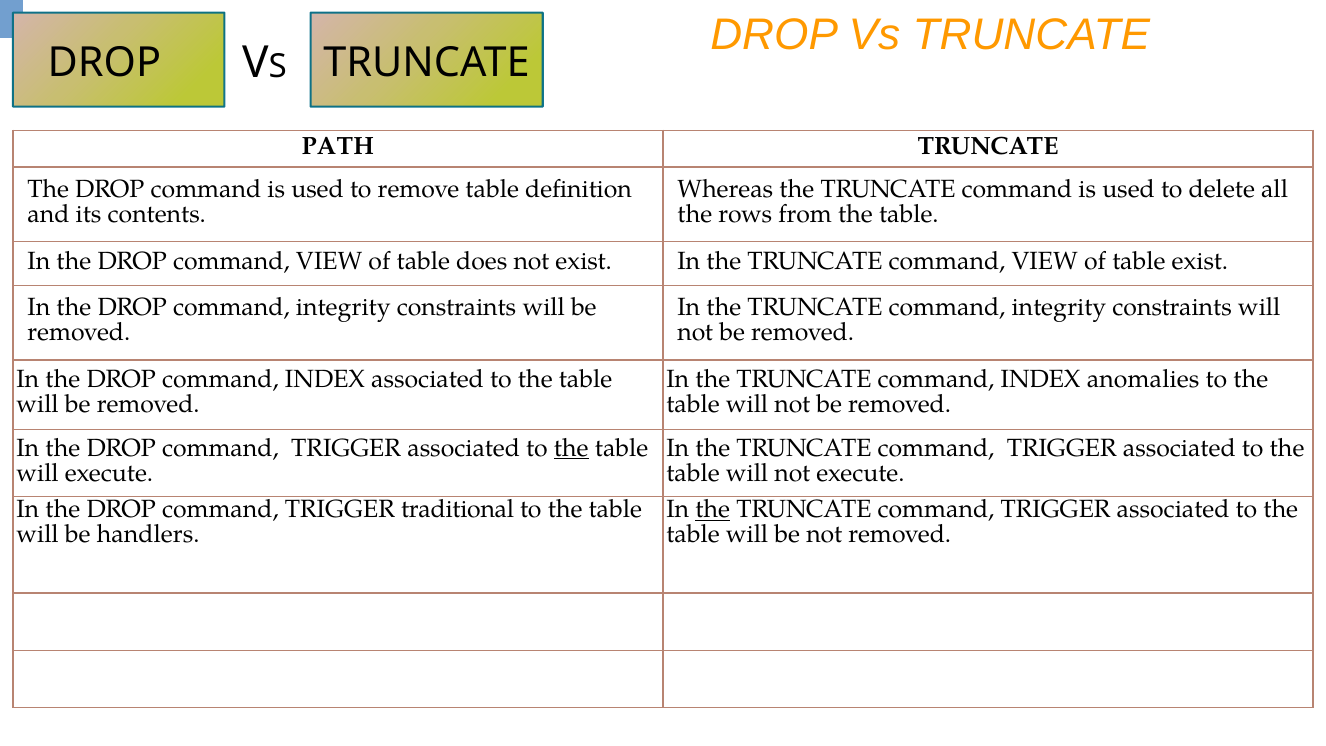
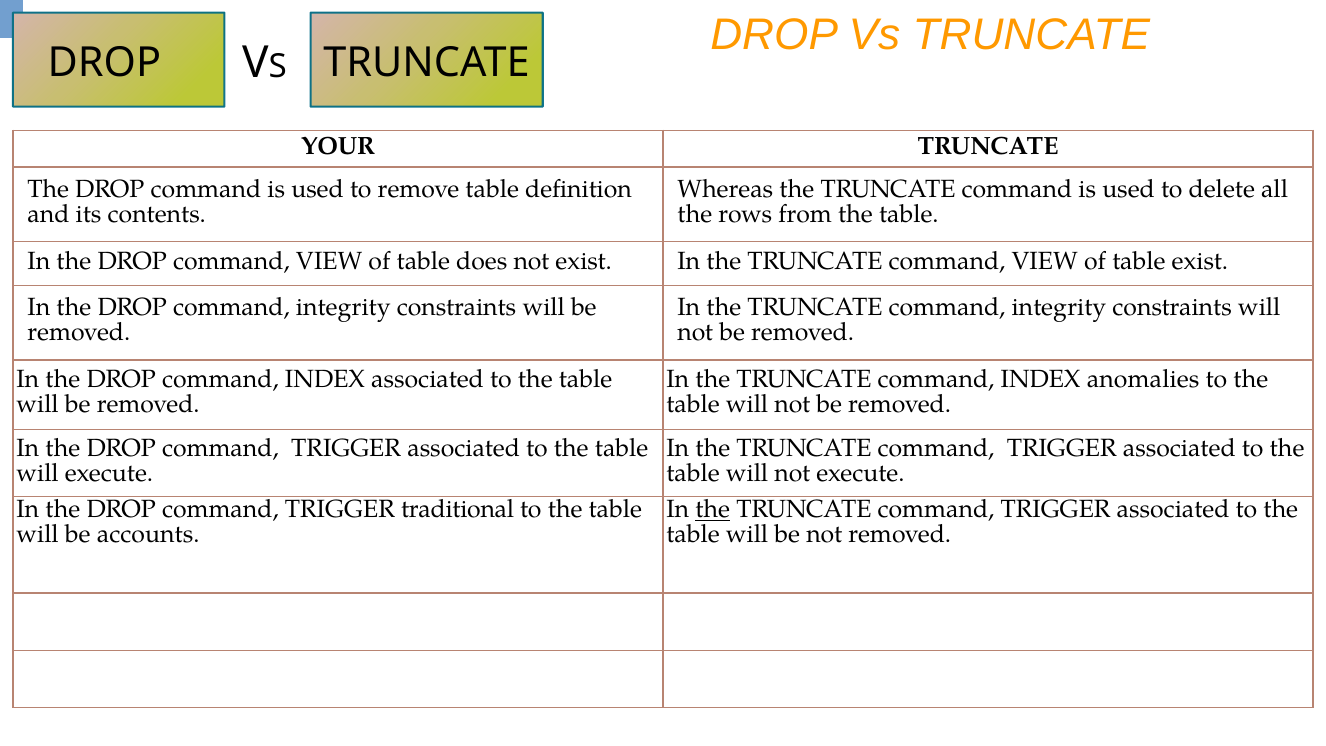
PATH: PATH -> YOUR (338, 146)
the underline: present -> none (571, 448)
handlers: handlers -> accounts (148, 535)
